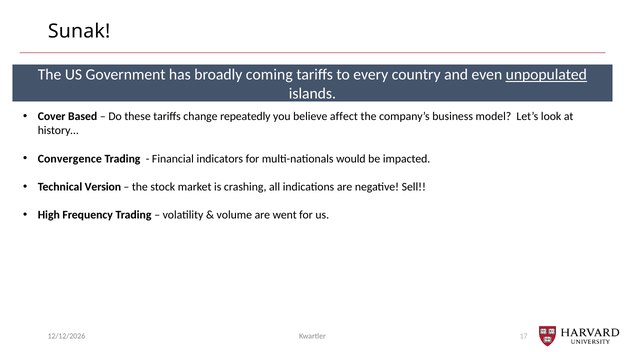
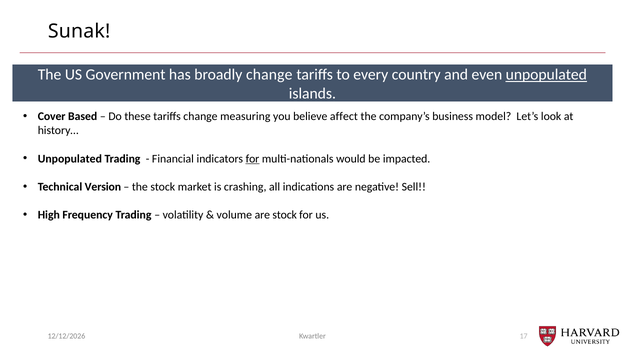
broadly coming: coming -> change (269, 75)
repeatedly: repeatedly -> measuring (245, 116)
Convergence: Convergence -> Unpopulated (70, 158)
for underline: none -> present (252, 158)
are went: went -> stock (285, 215)
